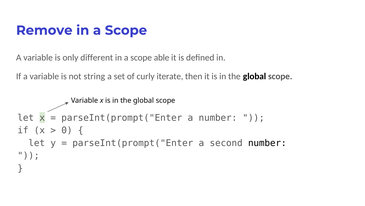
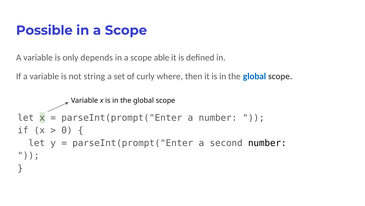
Remove: Remove -> Possible (44, 30)
different: different -> depends (97, 57)
iterate: iterate -> where (170, 76)
global colour: black -> blue (255, 76)
